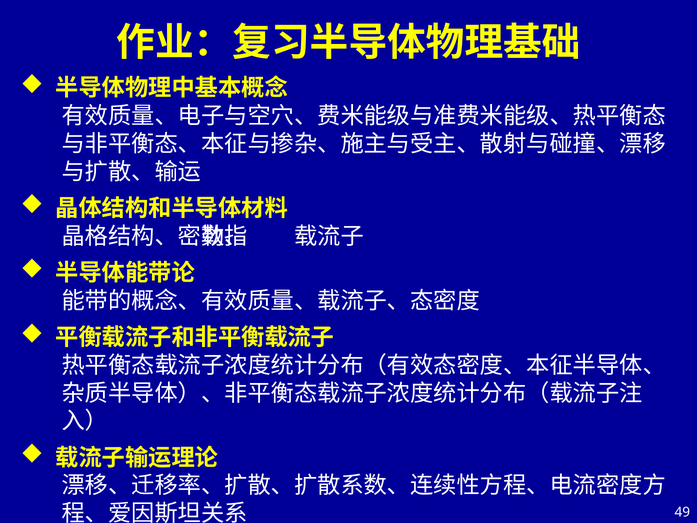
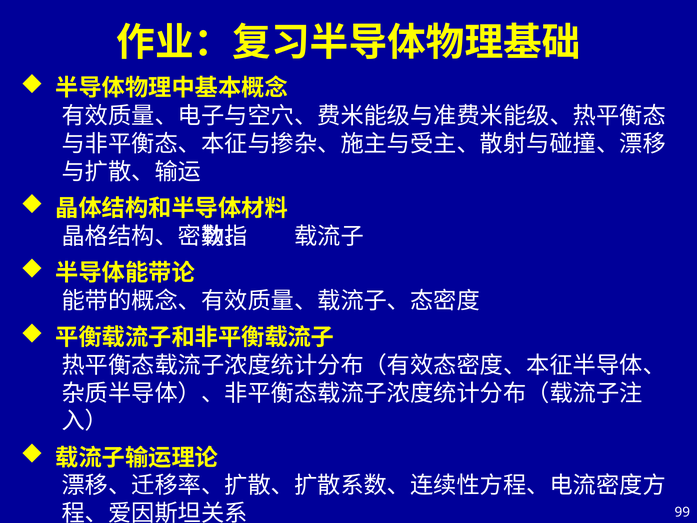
49: 49 -> 99 (682, 512)
